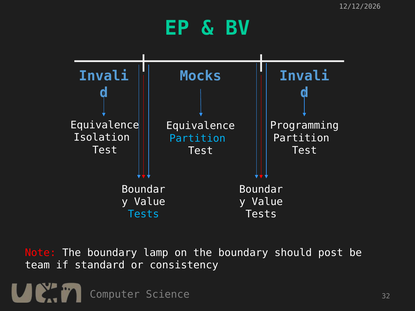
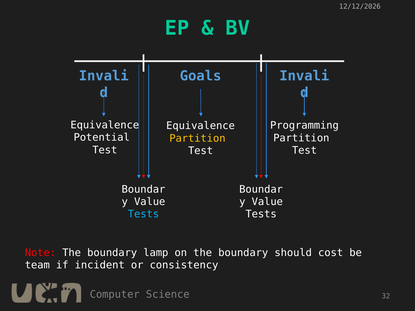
Mocks: Mocks -> Goals (201, 76)
Isolation: Isolation -> Potential (102, 138)
Partition colour: light blue -> yellow (197, 138)
post: post -> cost (331, 253)
standard: standard -> incident (100, 265)
